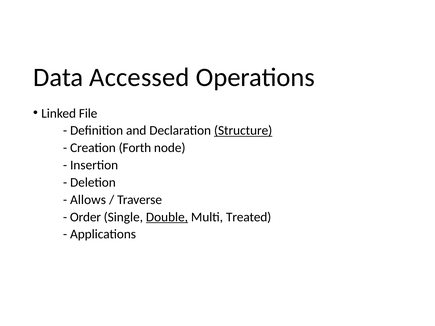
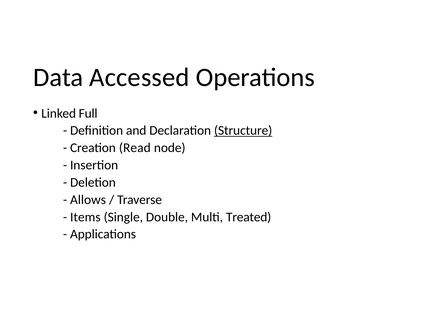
File: File -> Full (88, 113)
Forth: Forth -> Read (135, 148)
Order: Order -> Items (85, 217)
Double underline: present -> none (167, 217)
